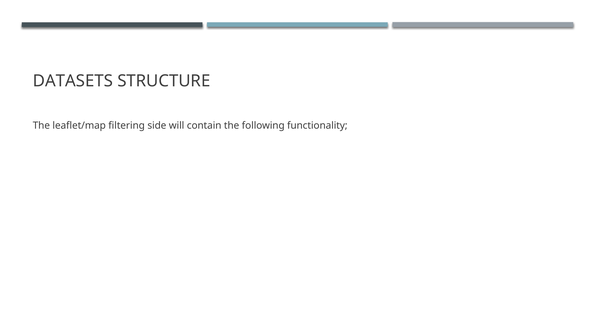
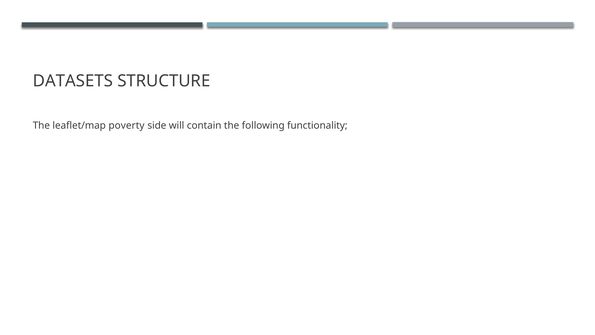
filtering: filtering -> poverty (127, 125)
